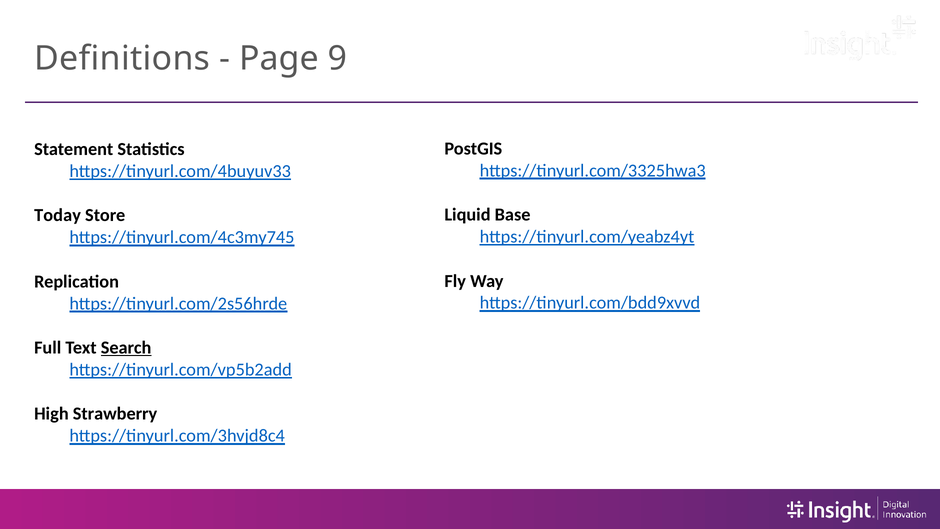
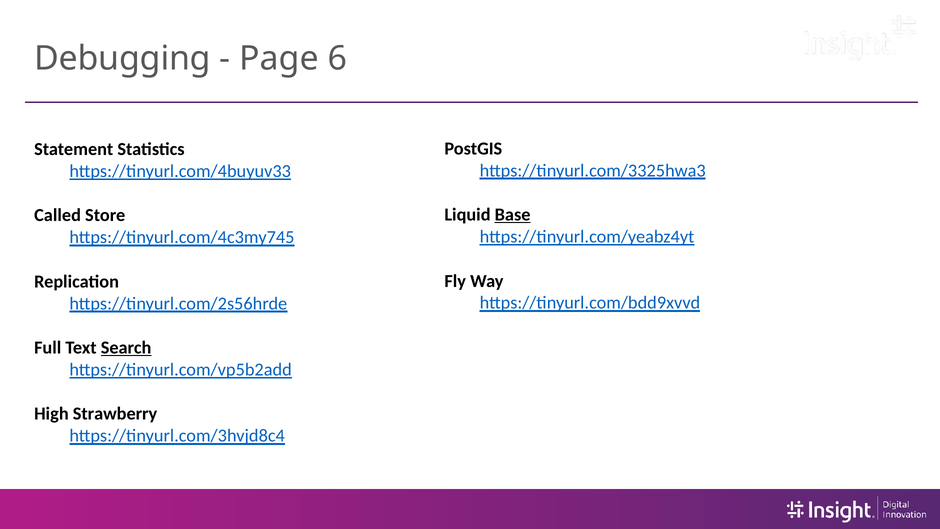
Definitions: Definitions -> Debugging (123, 58)
9: 9 -> 6 (337, 58)
Base underline: none -> present (513, 215)
Today: Today -> Called (58, 215)
